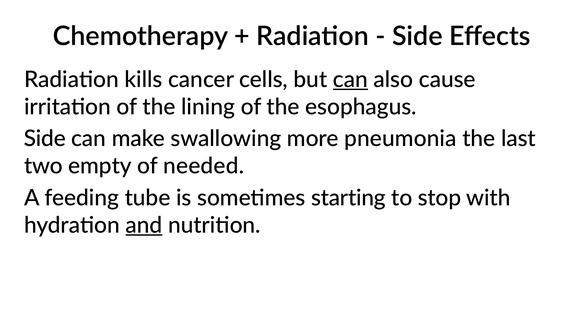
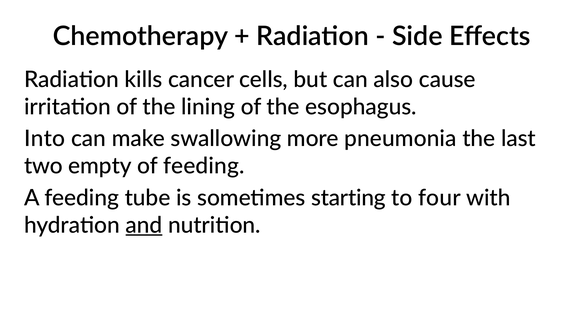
can underline: present -> none (350, 80)
Side: Side -> Into (45, 139)
of needed: needed -> feeding (204, 166)
stop: stop -> four (439, 198)
